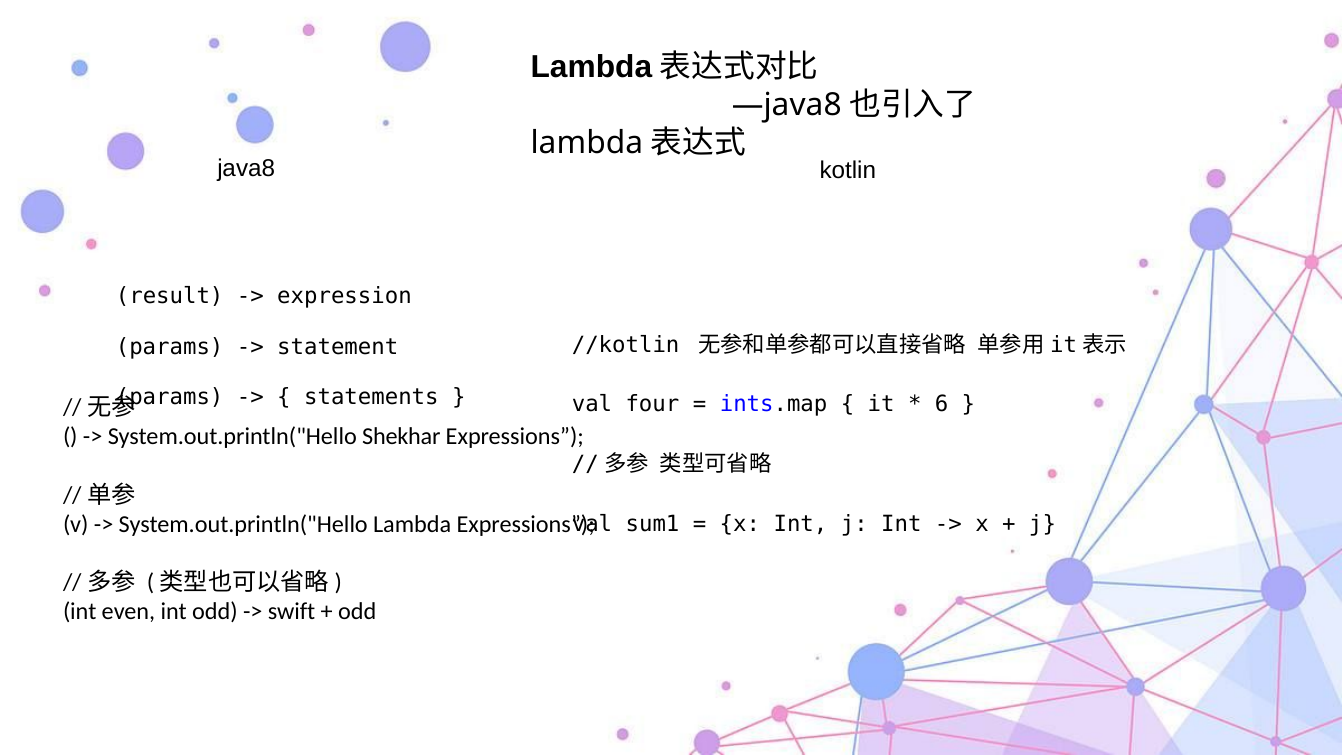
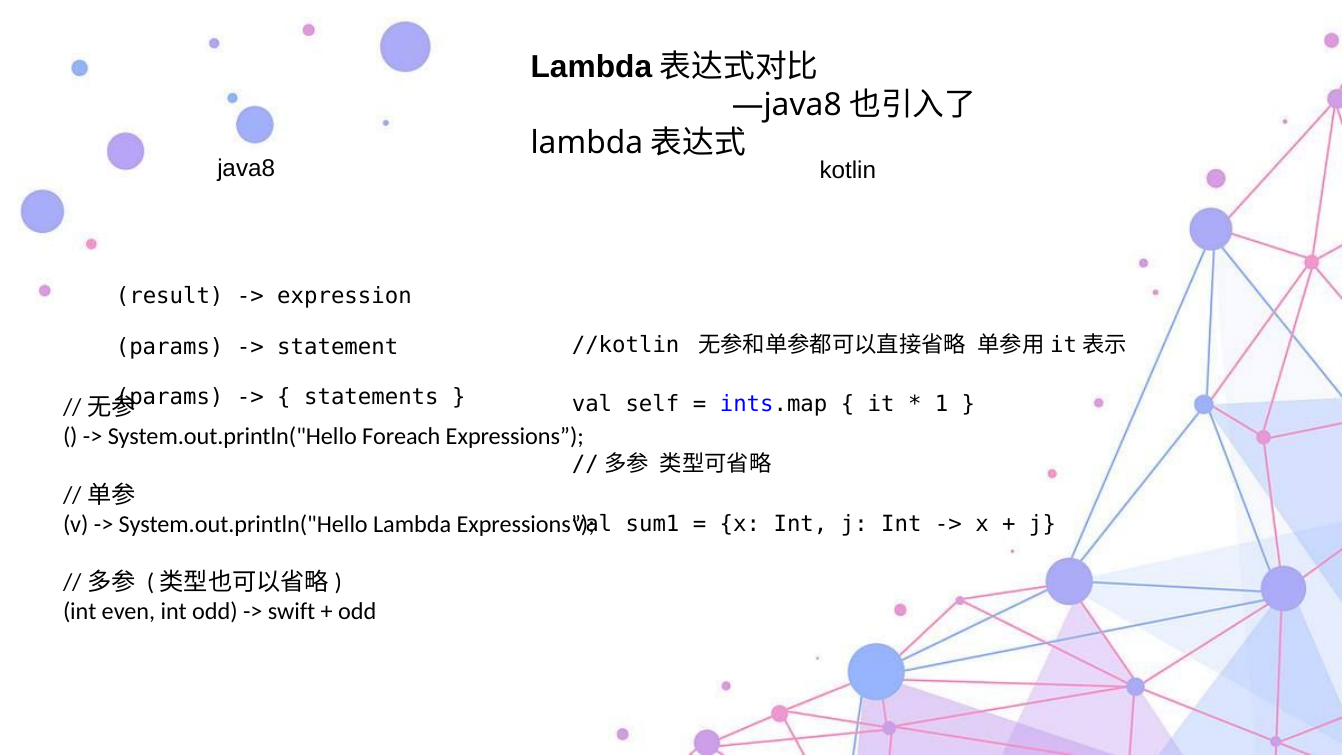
four: four -> self (652, 404)
6: 6 -> 1 (942, 404)
Shekhar: Shekhar -> Foreach (401, 437)
